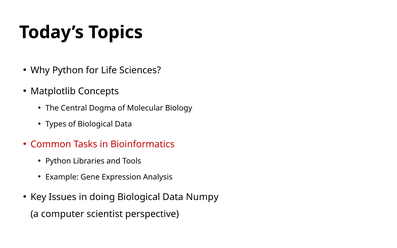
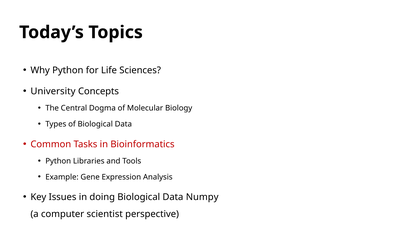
Matplotlib: Matplotlib -> University (53, 91)
